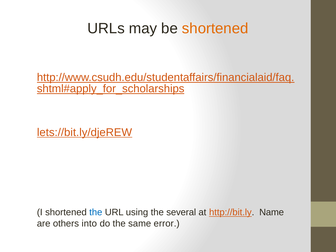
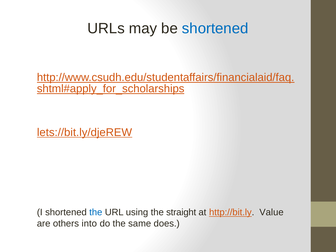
shortened colour: orange -> blue (215, 28)
several: several -> straight (181, 212)
Name: Name -> Value (272, 212)
error: error -> does (167, 224)
